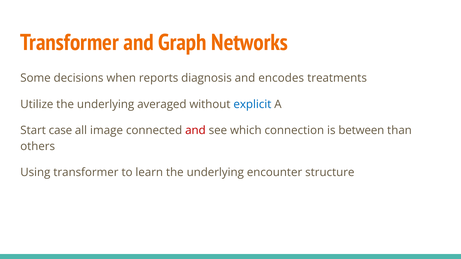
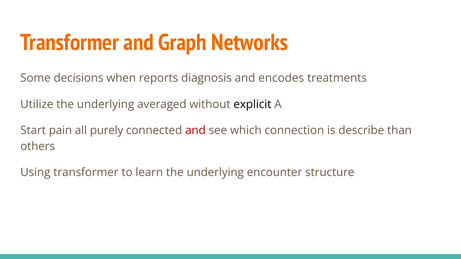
explicit colour: blue -> black (252, 104)
case: case -> pain (60, 131)
image: image -> purely (107, 131)
between: between -> describe (361, 131)
